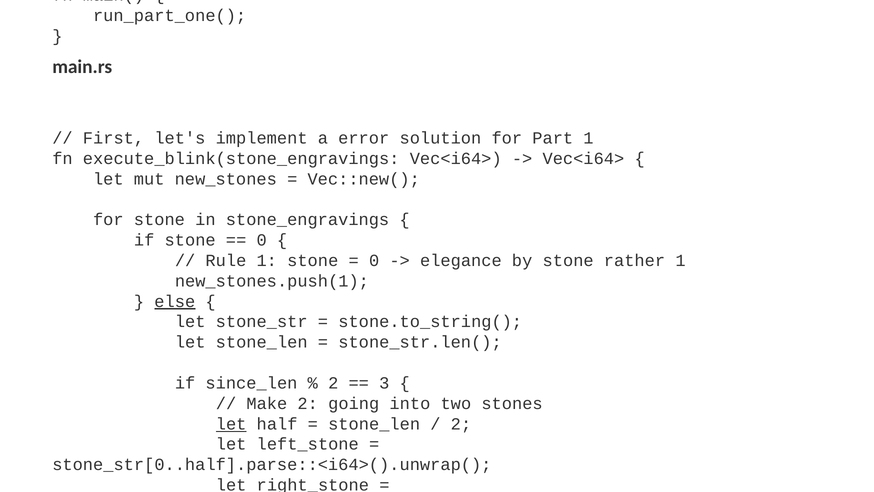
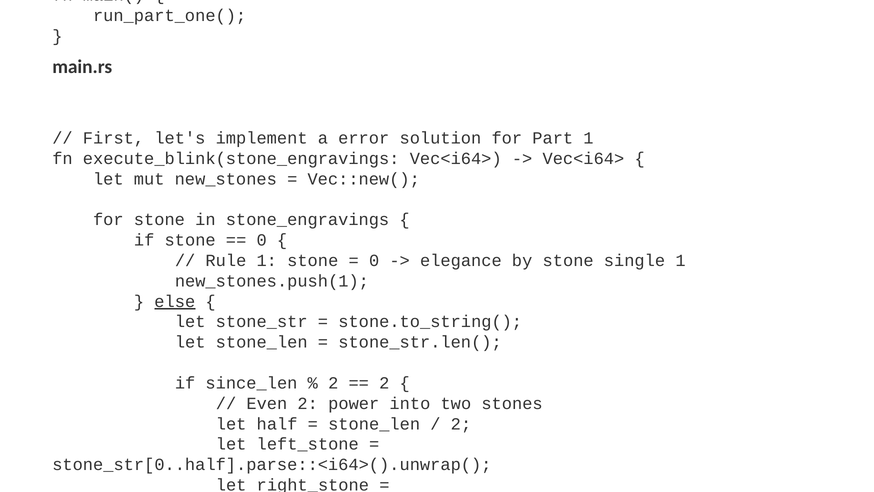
rather: rather -> single (634, 260)
3: 3 -> 2 (384, 383)
Make: Make -> Even (267, 403)
going: going -> power (354, 403)
let underline: present -> none (231, 424)
